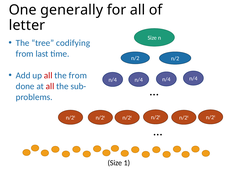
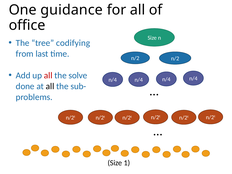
generally: generally -> guidance (72, 10)
letter: letter -> office (27, 25)
the from: from -> solve (78, 76)
all colour: red -> black (50, 86)
